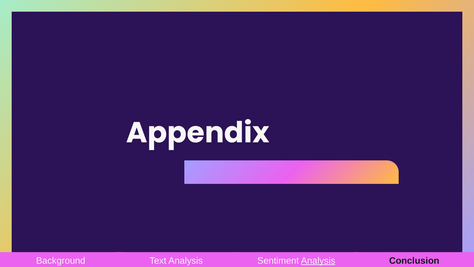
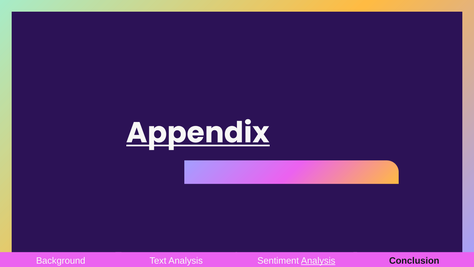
Appendix underline: none -> present (198, 133)
